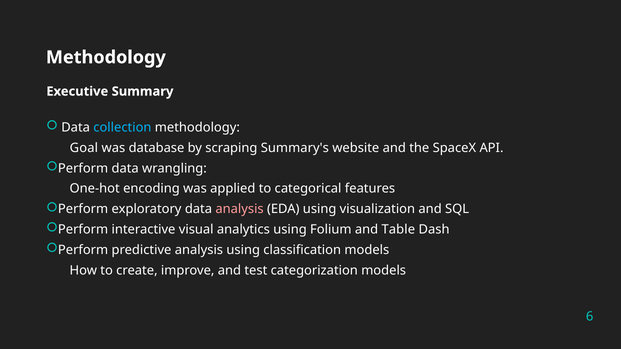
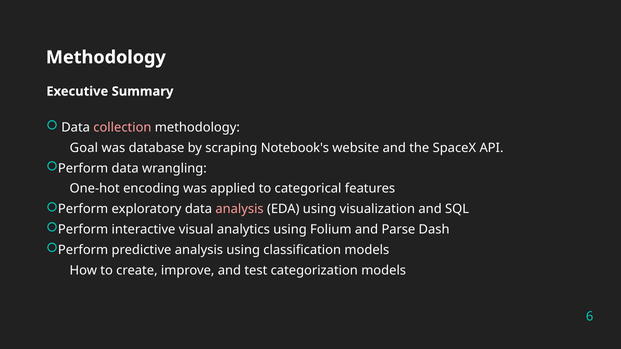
collection colour: light blue -> pink (122, 127)
Summary's: Summary's -> Notebook's (295, 148)
Table: Table -> Parse (398, 230)
